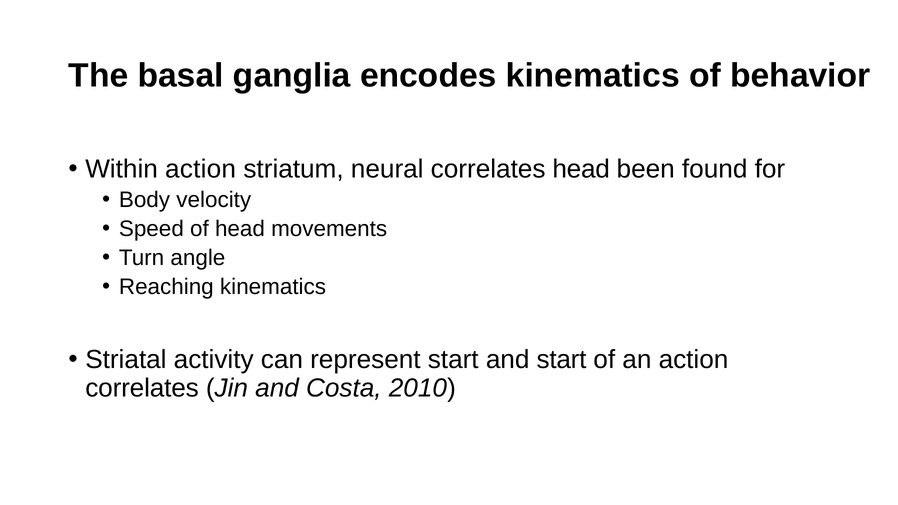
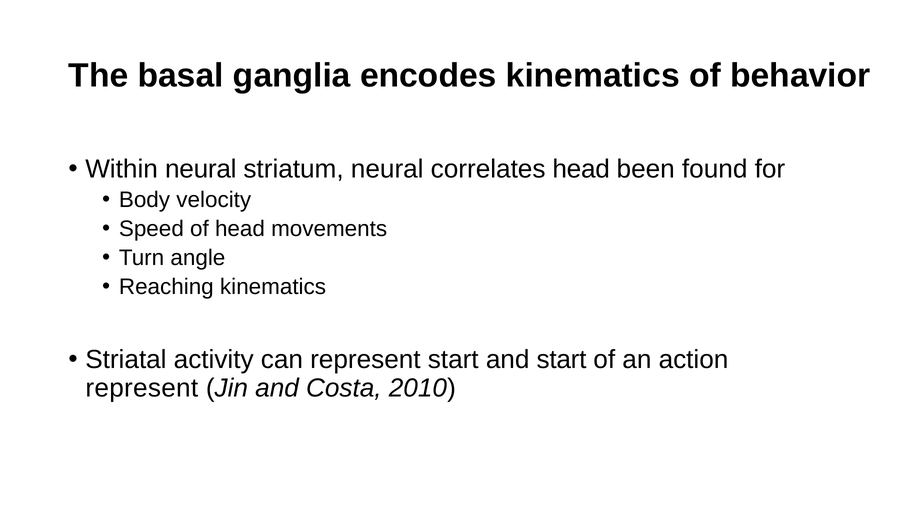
Within action: action -> neural (201, 169)
correlates: correlates -> represent (142, 388)
